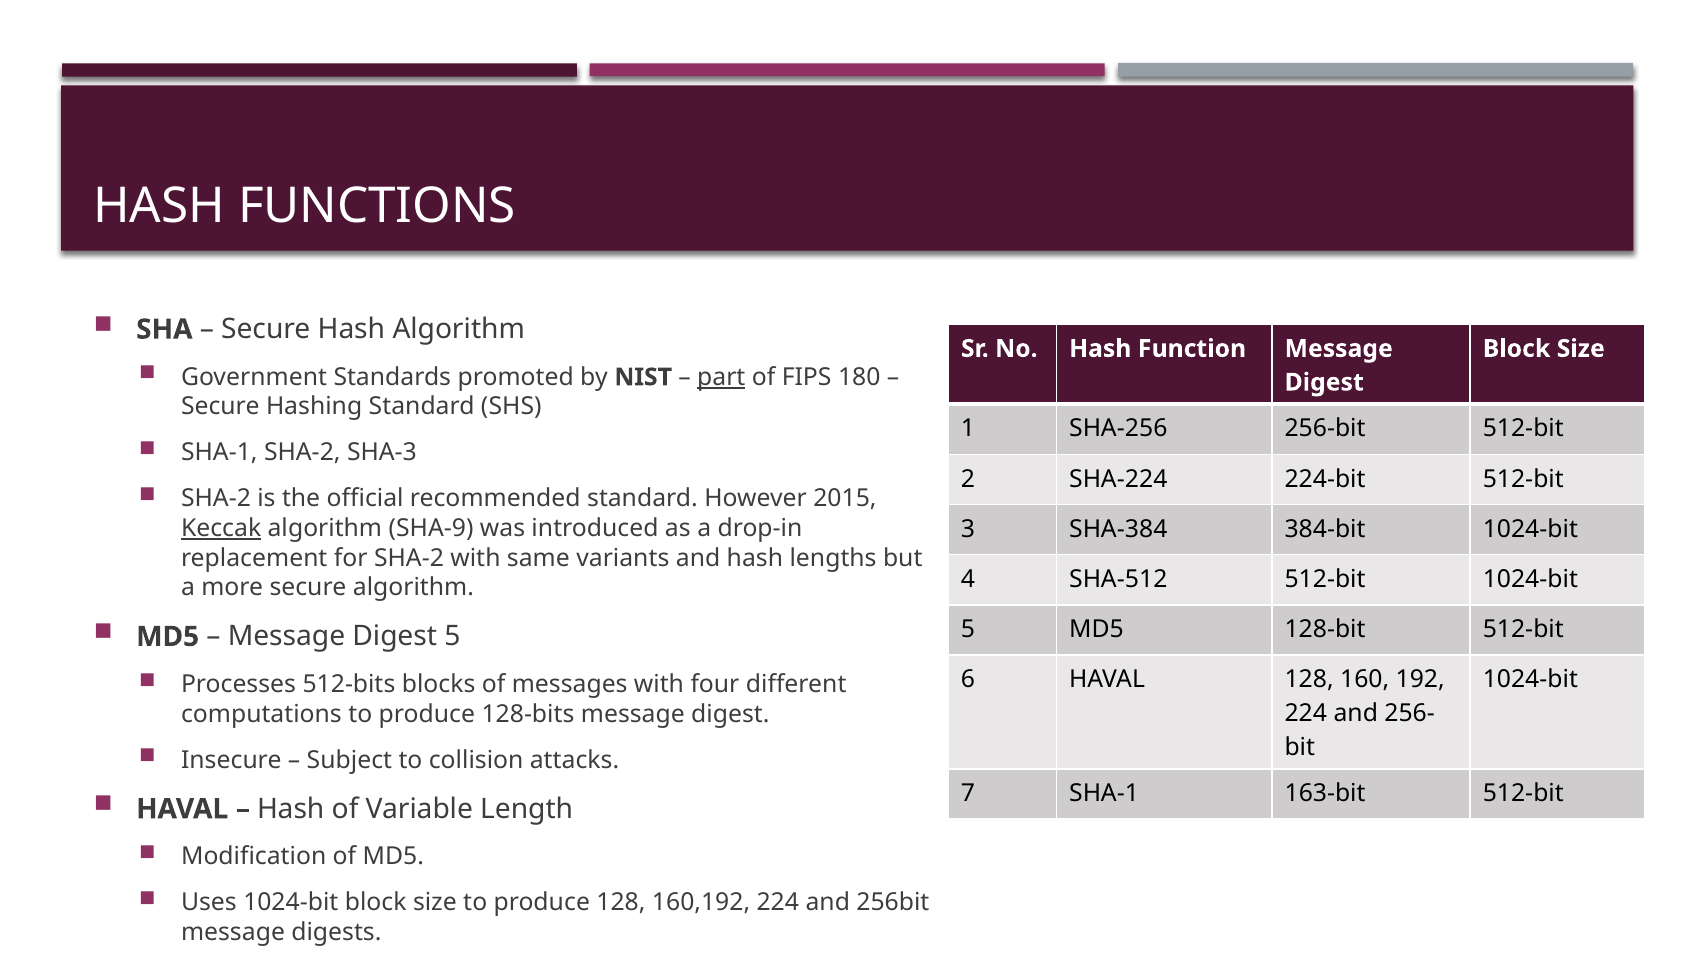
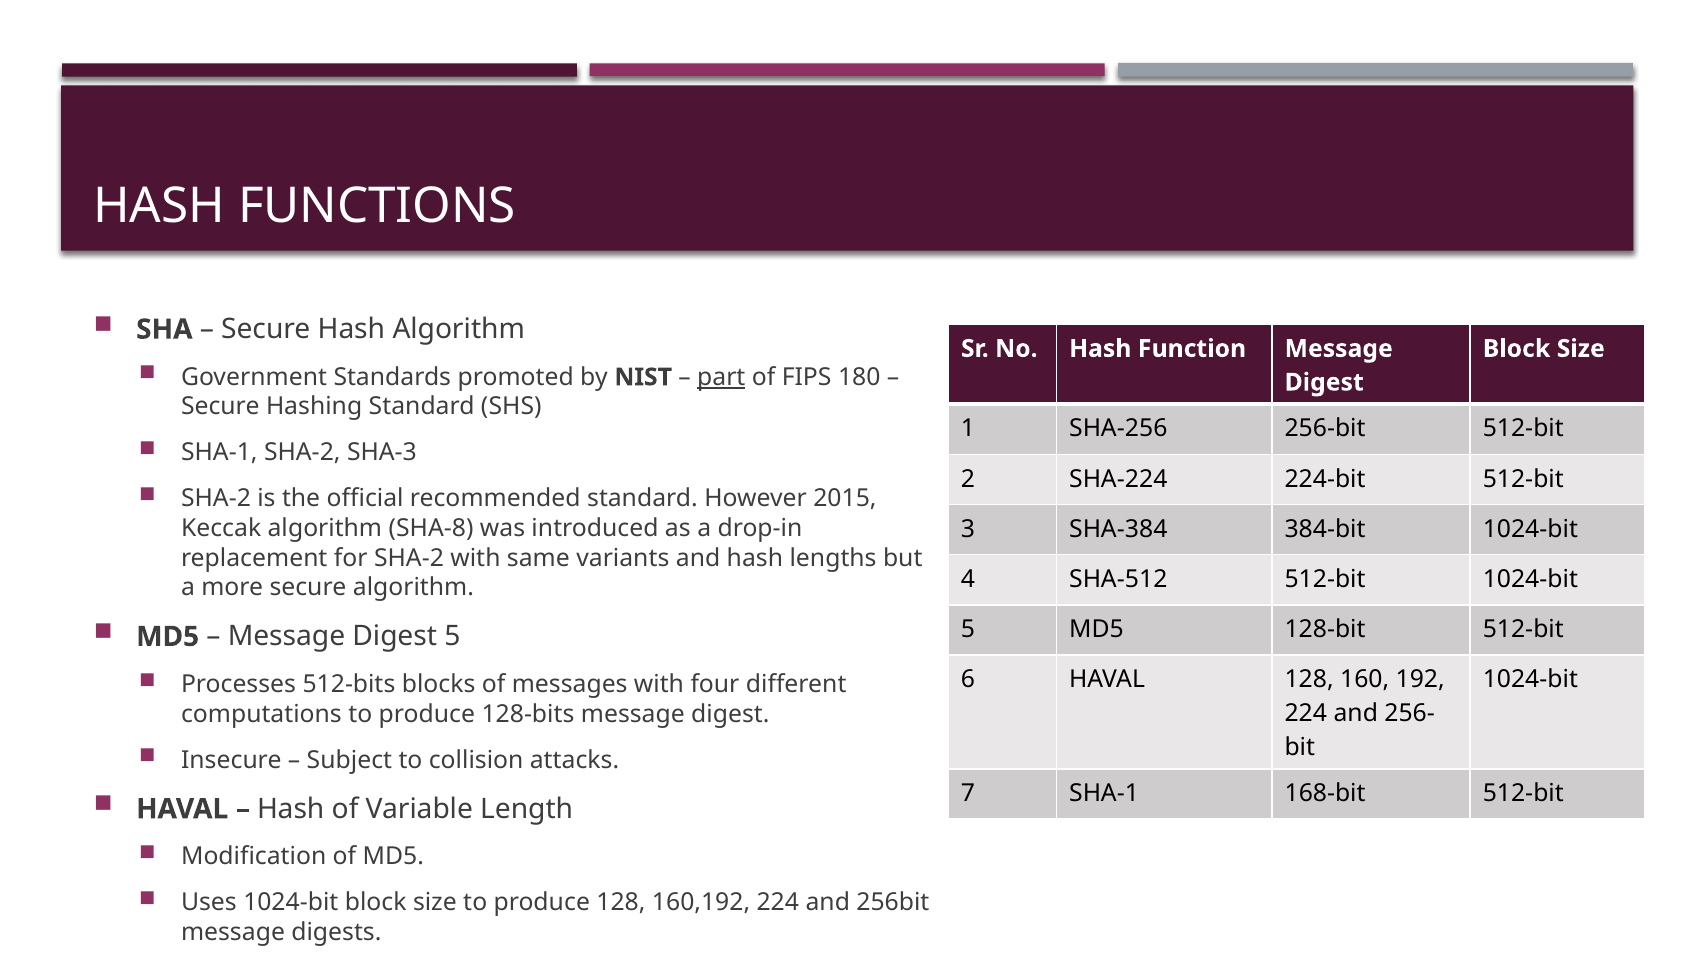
Keccak underline: present -> none (221, 529)
SHA-9: SHA-9 -> SHA-8 (431, 529)
163-bit: 163-bit -> 168-bit (1325, 794)
